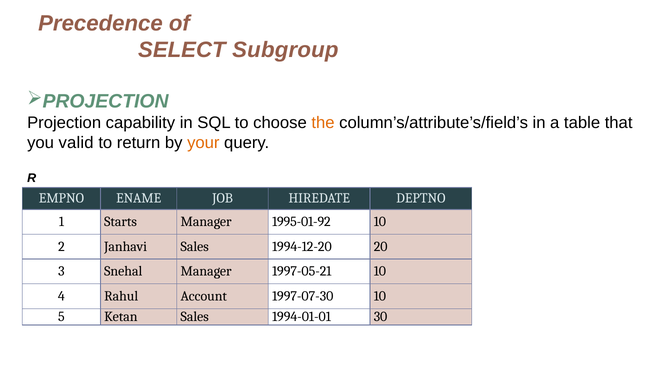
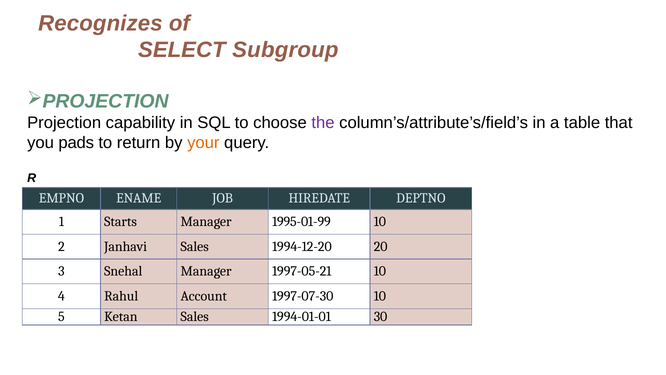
Precedence: Precedence -> Recognizes (100, 23)
the colour: orange -> purple (323, 123)
valid: valid -> pads (76, 143)
1995-01-92: 1995-01-92 -> 1995-01-99 (301, 222)
